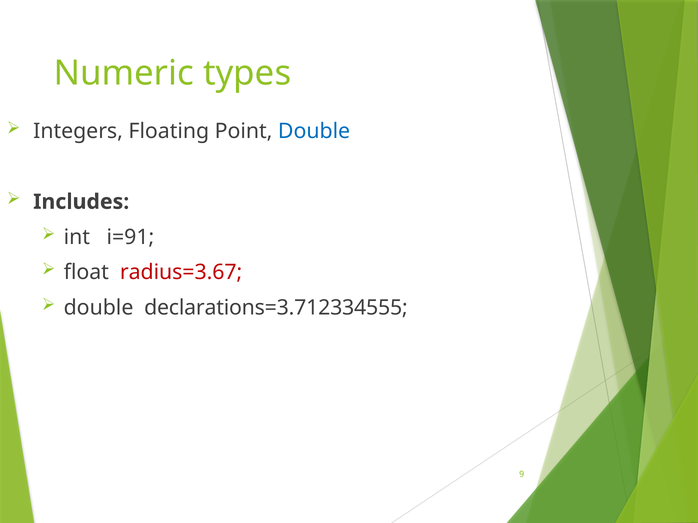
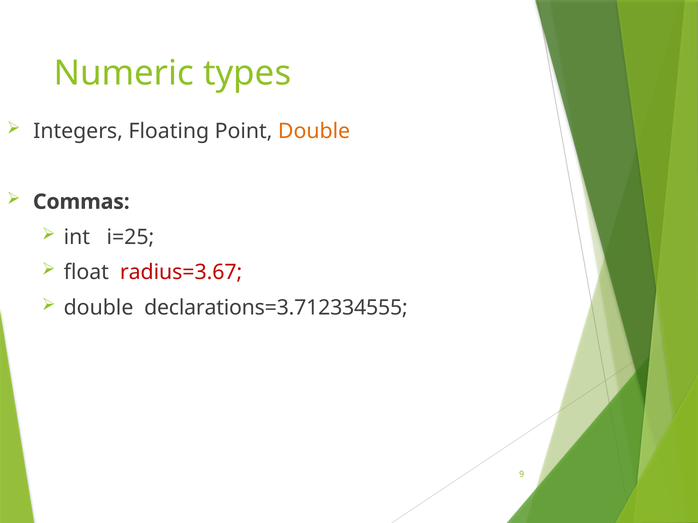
Double colour: blue -> orange (314, 131)
Includes: Includes -> Commas (81, 202)
i=91: i=91 -> i=25 (130, 237)
